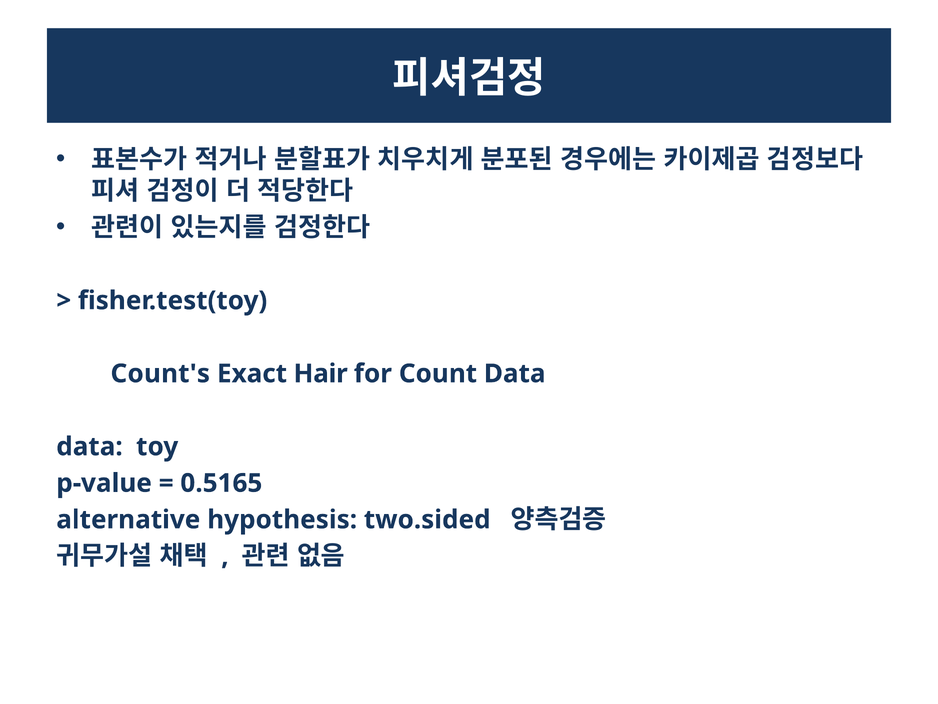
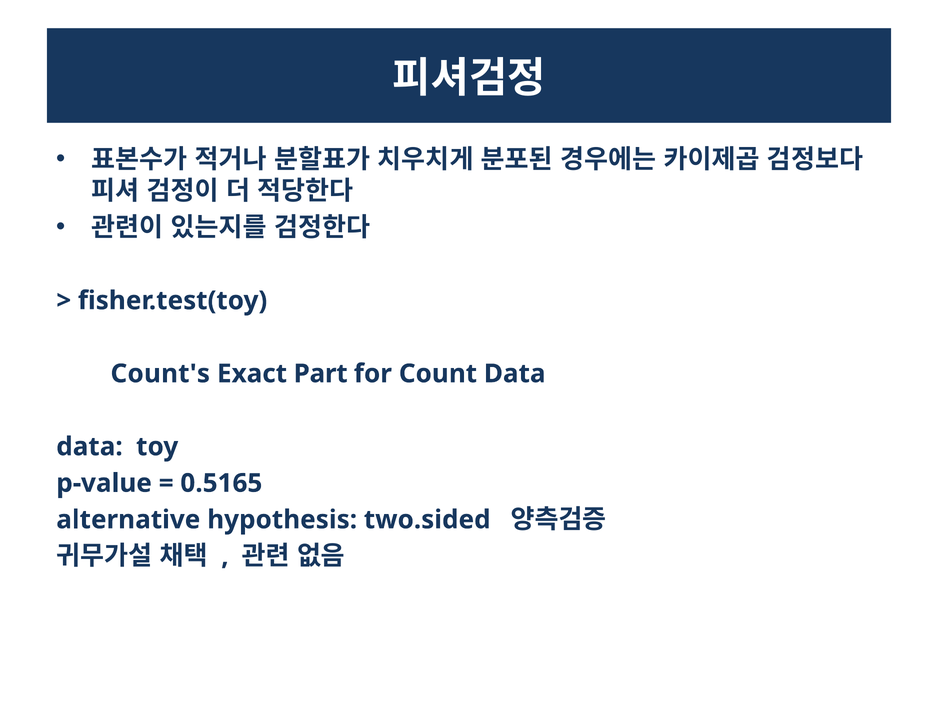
Hair: Hair -> Part (321, 373)
